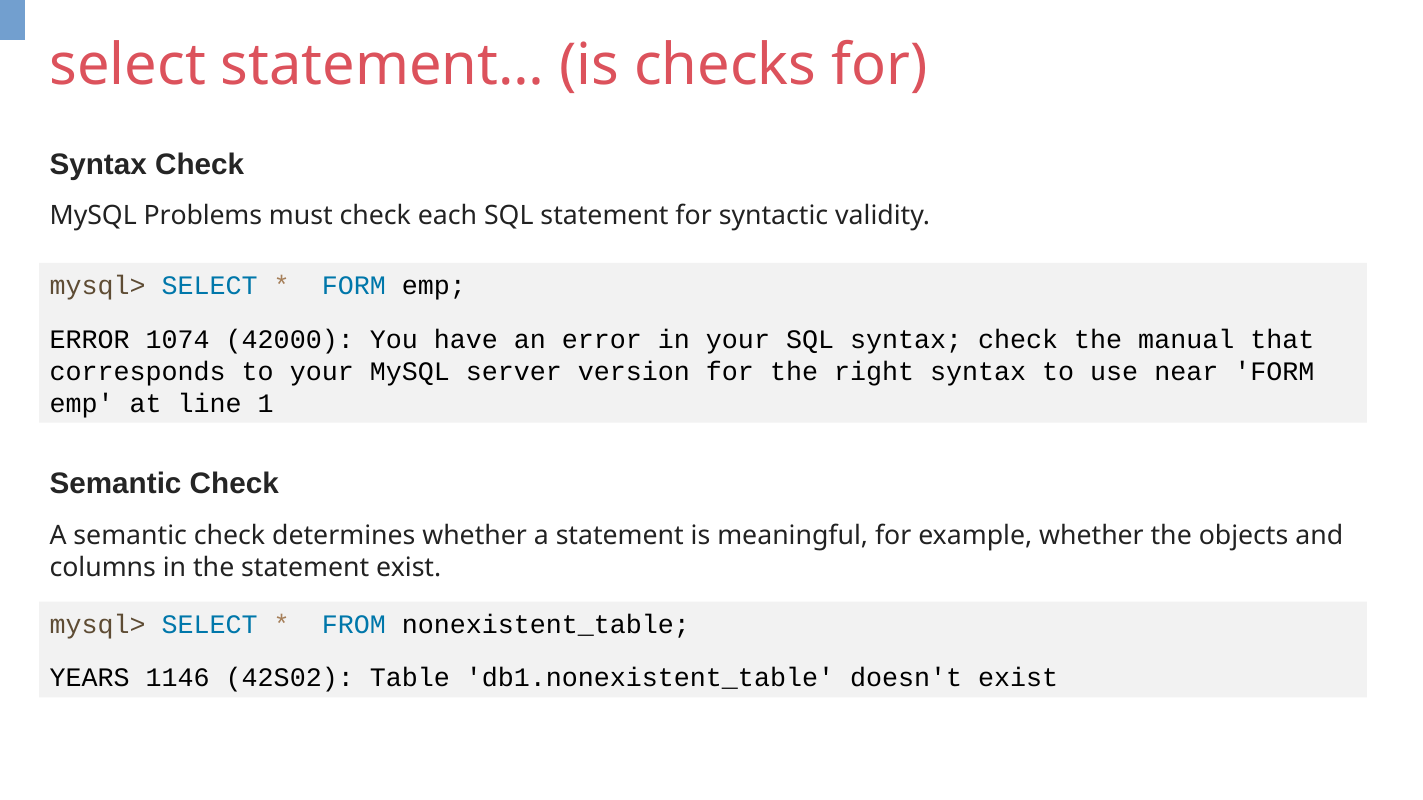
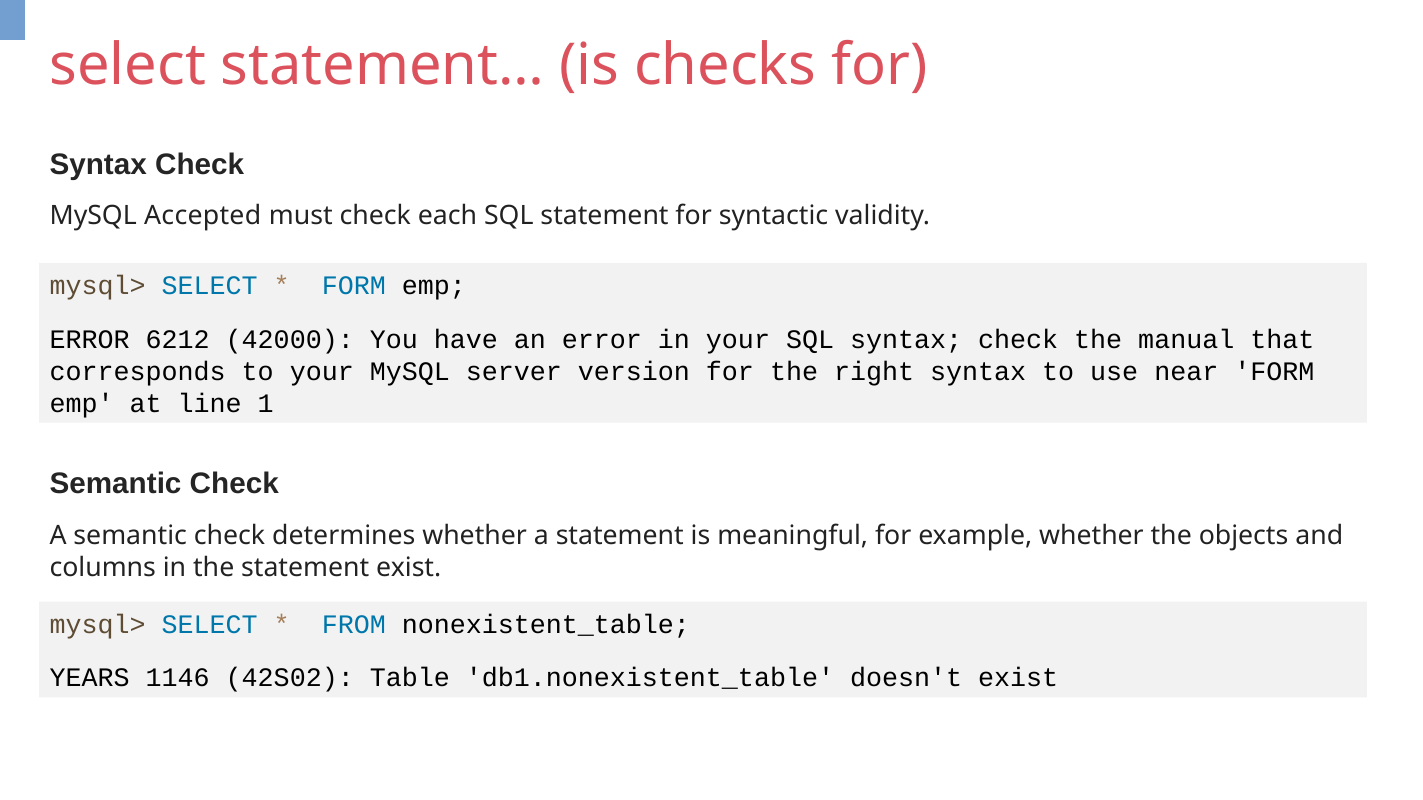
Problems: Problems -> Accepted (203, 216)
1074: 1074 -> 6212 (178, 339)
